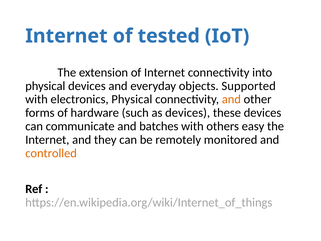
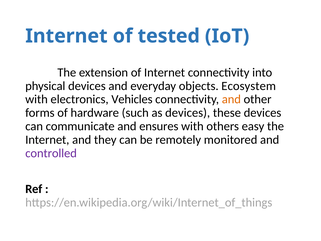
Supported: Supported -> Ecosystem (249, 86)
electronics Physical: Physical -> Vehicles (132, 99)
batches: batches -> ensures (159, 126)
controlled colour: orange -> purple (51, 153)
